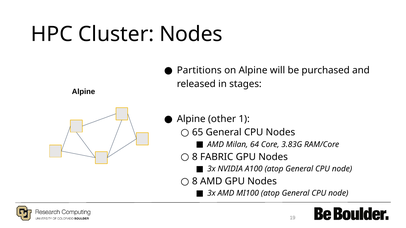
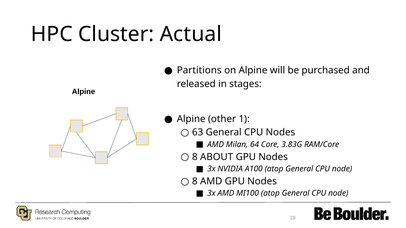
Cluster Nodes: Nodes -> Actual (191, 34)
65: 65 -> 63 (198, 133)
FABRIC: FABRIC -> ABOUT (217, 157)
